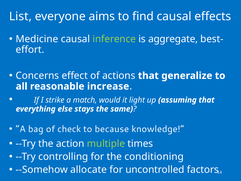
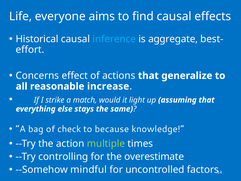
List: List -> Life (21, 16)
Medicine: Medicine -> Historical (37, 39)
inference colour: light green -> light blue (114, 39)
conditioning: conditioning -> overestimate (154, 156)
allocate: allocate -> mindful (89, 169)
